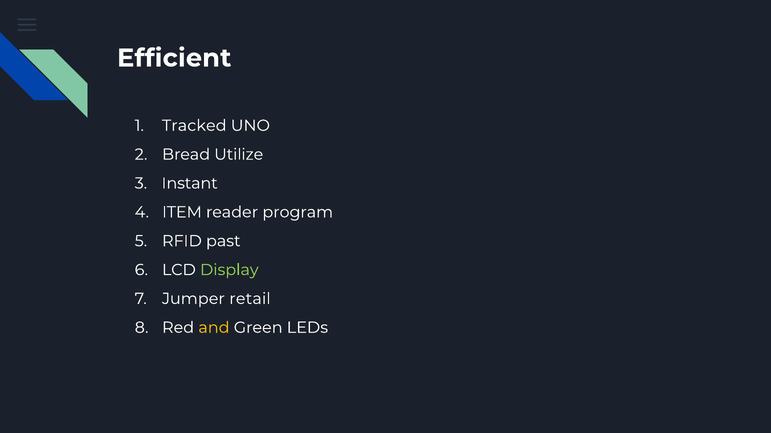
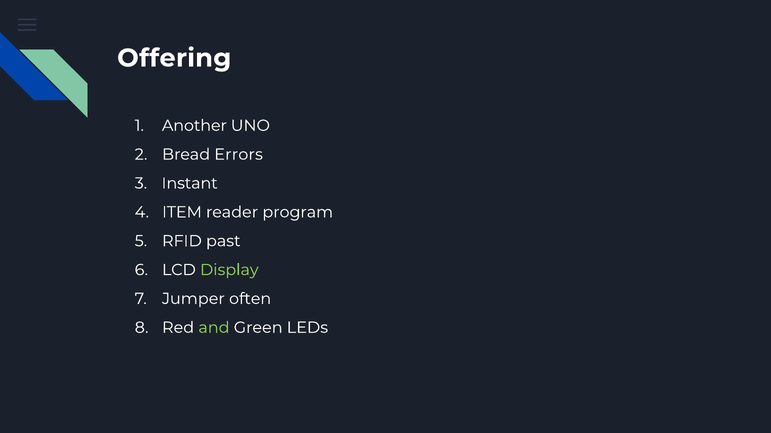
Efficient: Efficient -> Offering (174, 58)
Tracked: Tracked -> Another (194, 126)
Utilize: Utilize -> Errors (239, 155)
retail: retail -> often (250, 299)
and colour: yellow -> light green (214, 328)
